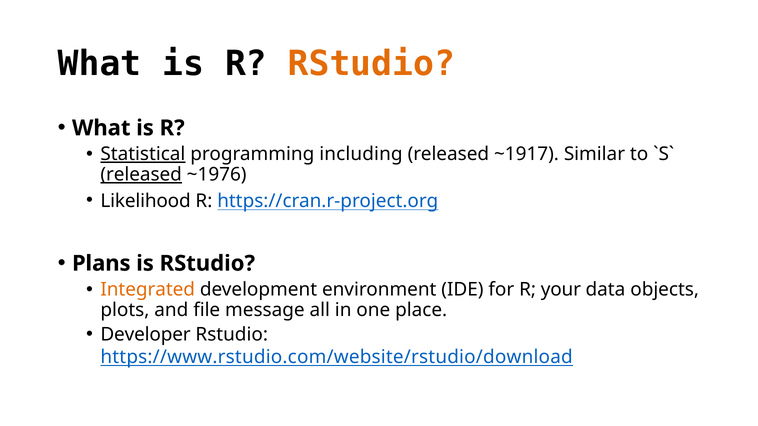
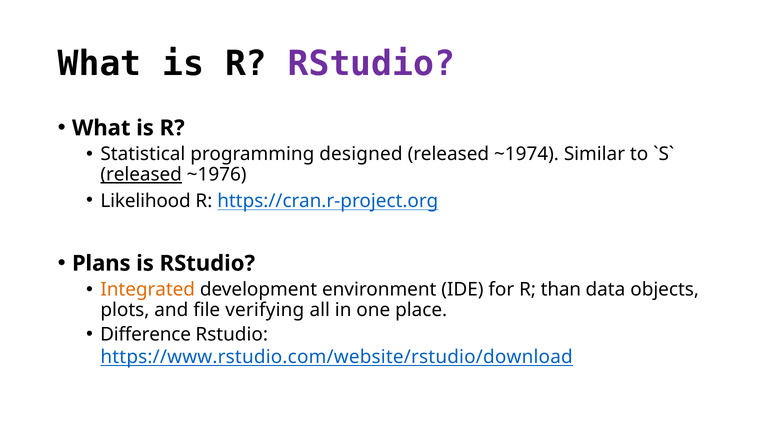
RStudio colour: orange -> purple (371, 64)
Statistical underline: present -> none (143, 154)
including: including -> designed (361, 154)
~1917: ~1917 -> ~1974 (526, 154)
your: your -> than (561, 290)
message: message -> verifying (265, 310)
Developer: Developer -> Difference (146, 335)
